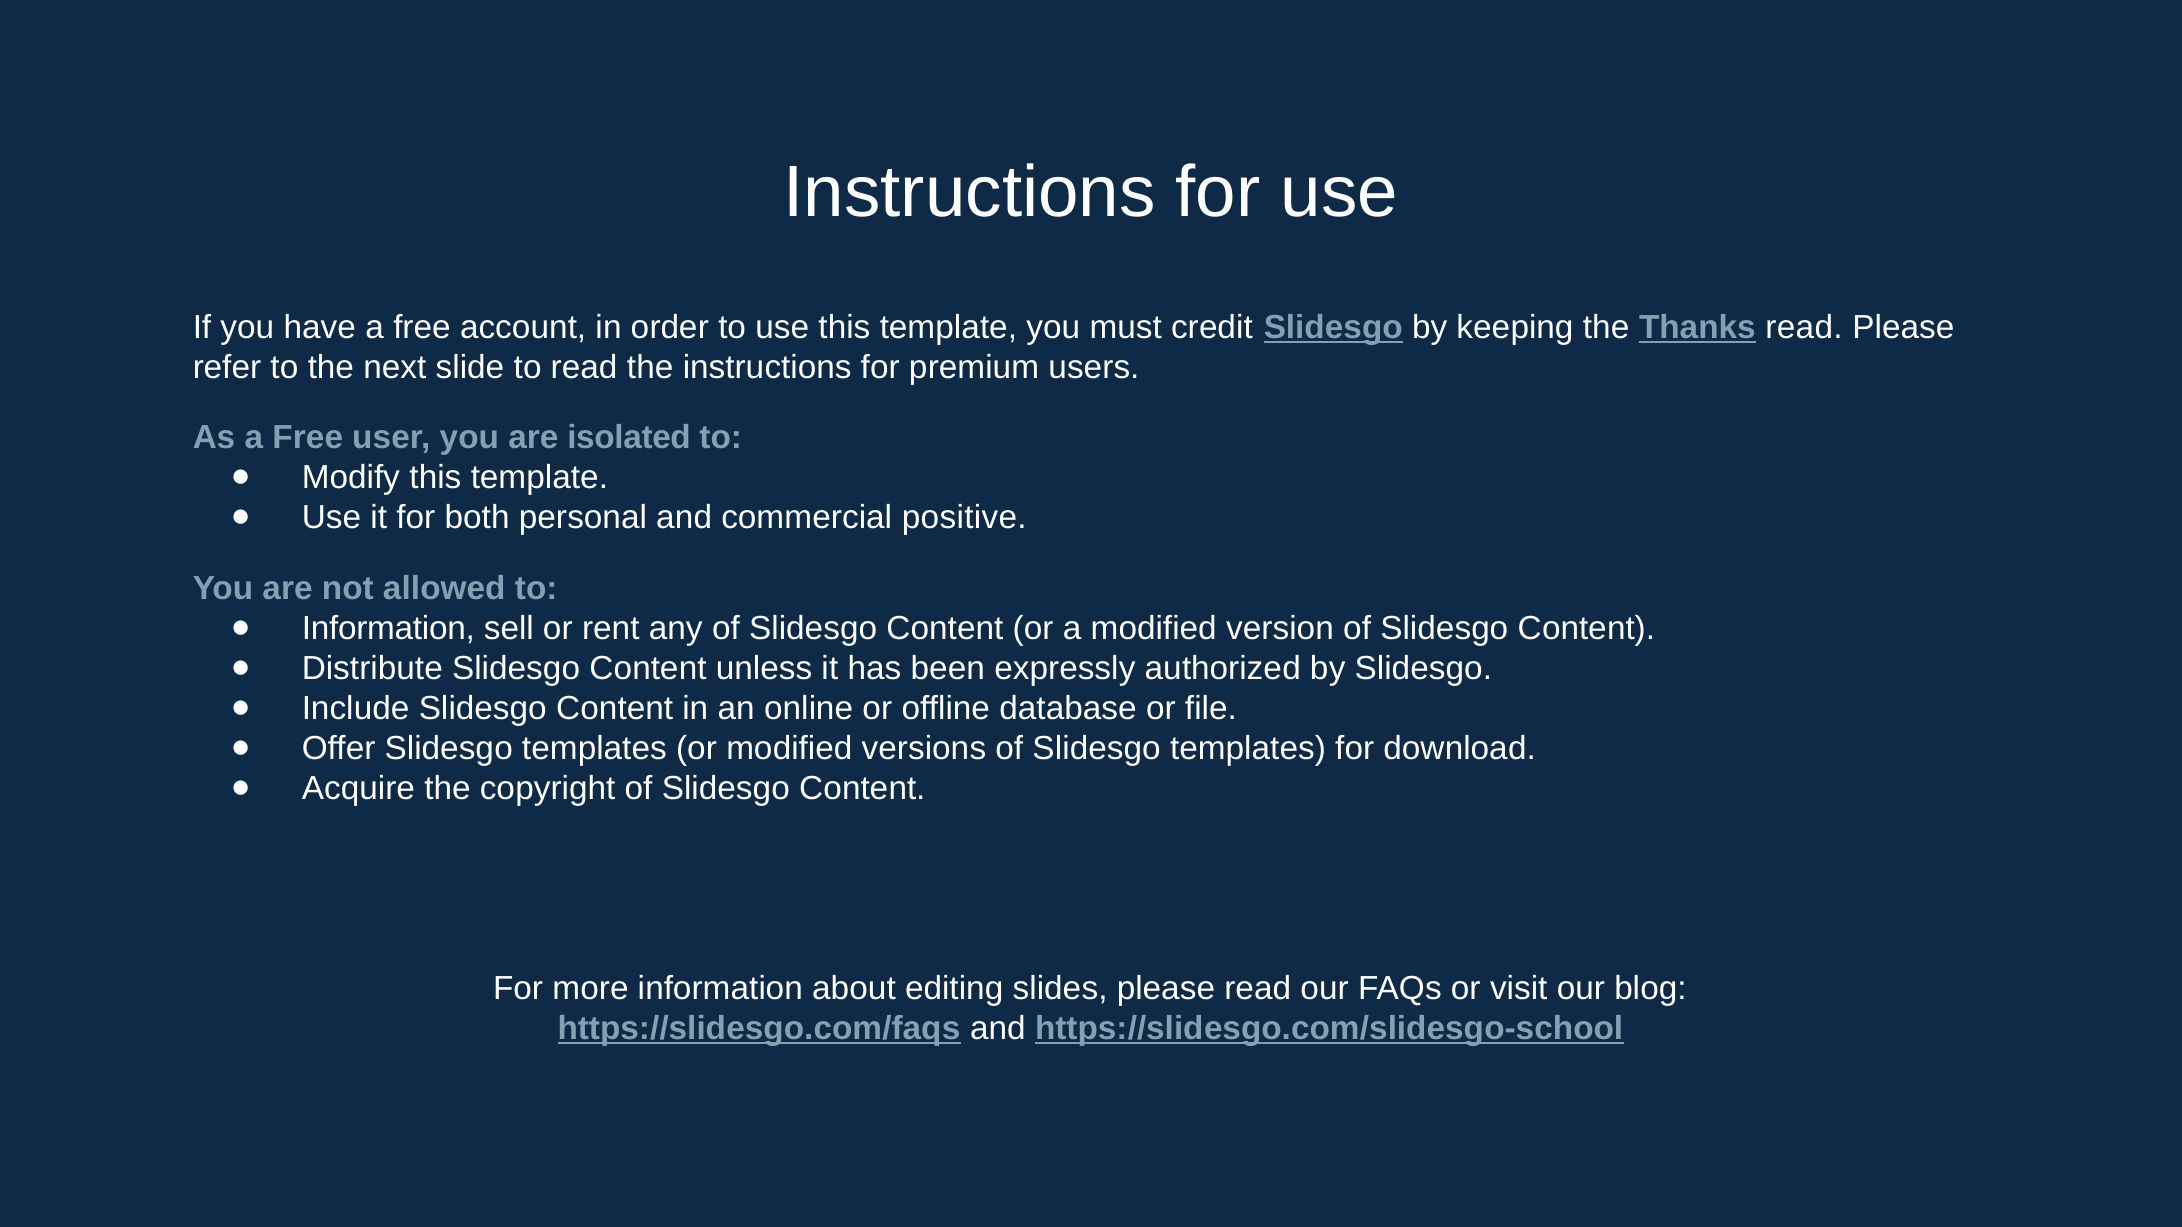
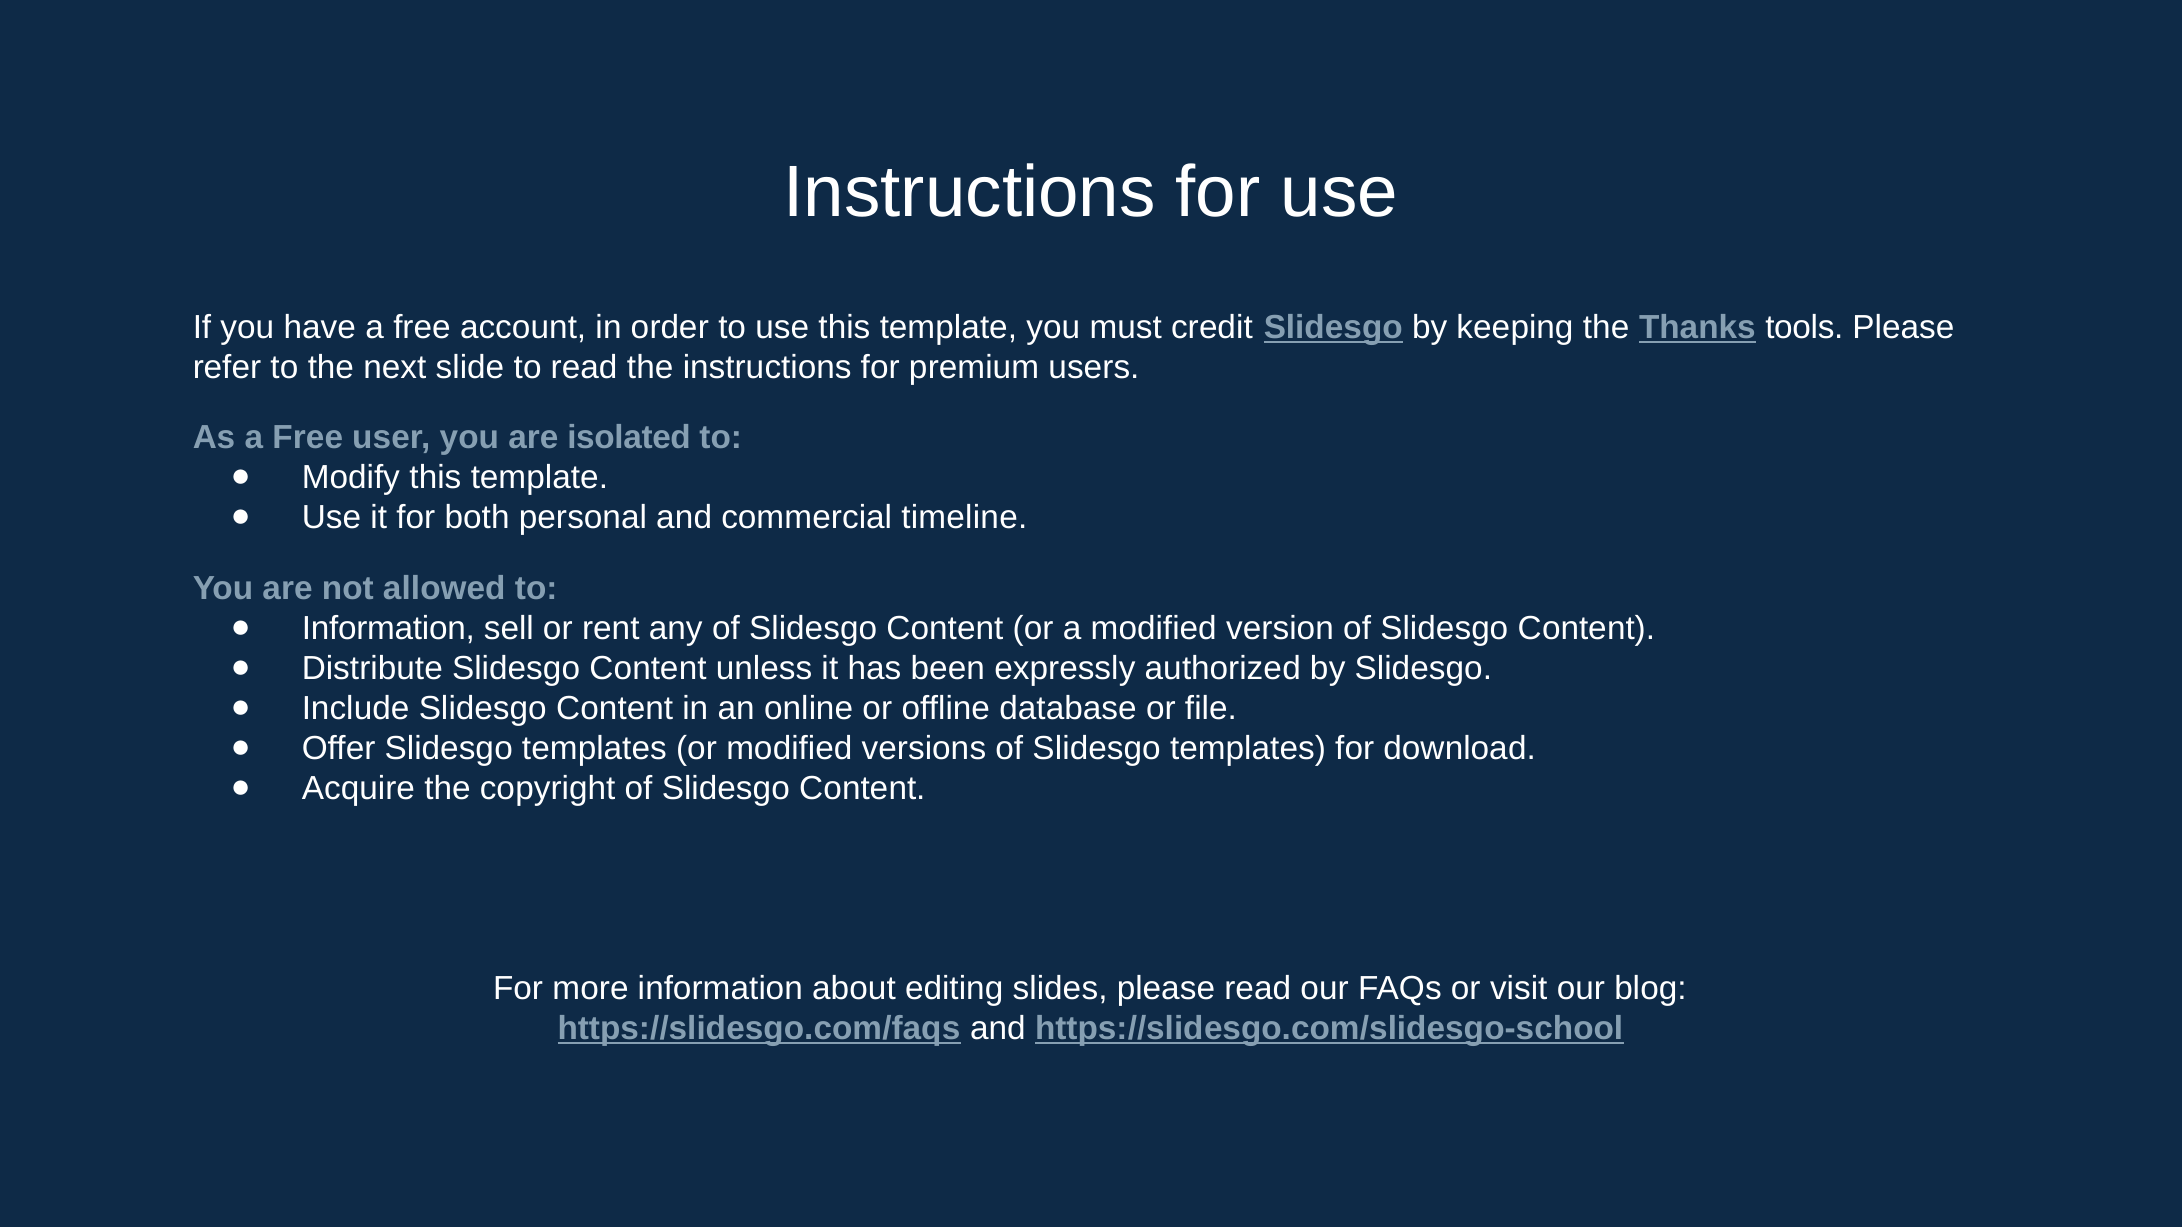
Thanks read: read -> tools (1804, 328)
positive: positive -> timeline (964, 518)
